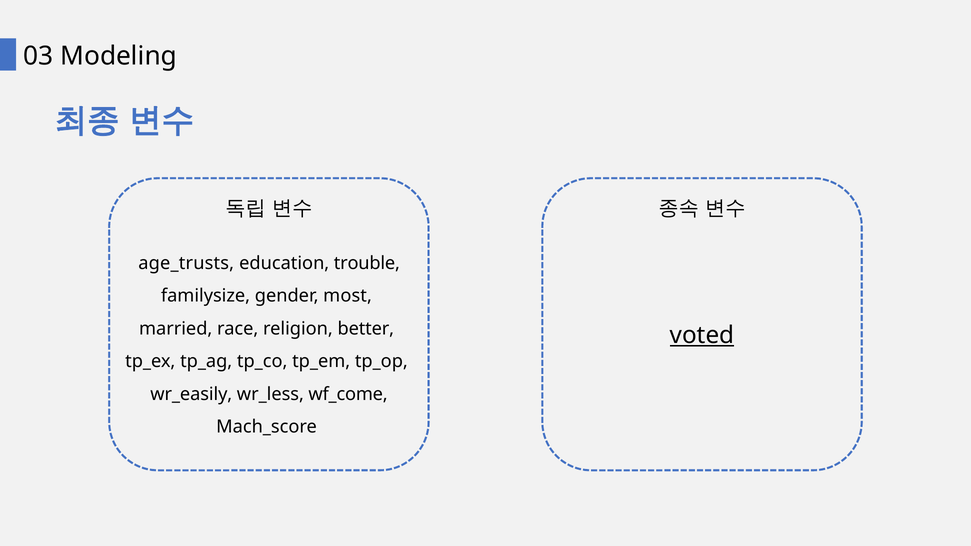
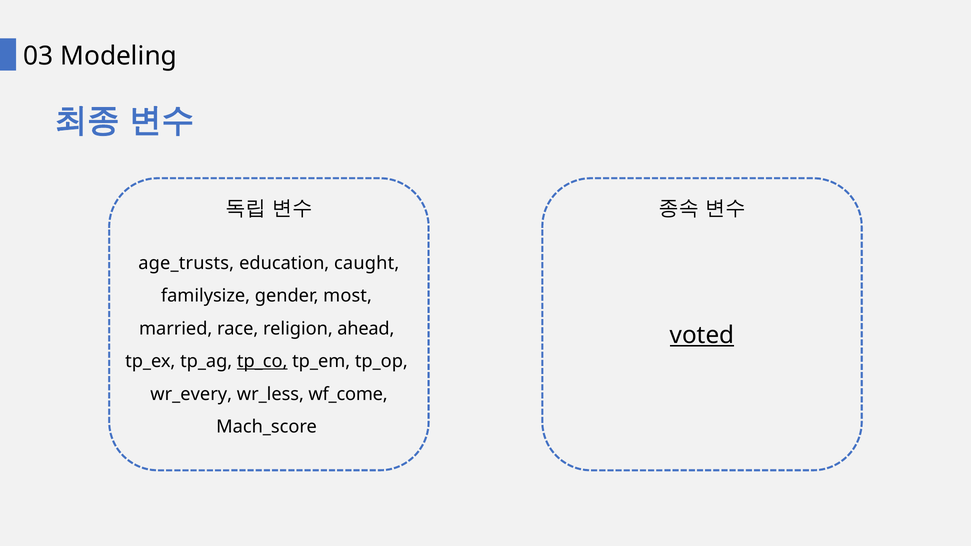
trouble: trouble -> caught (367, 263)
better: better -> ahead (366, 329)
tp_co underline: none -> present (262, 361)
wr_easily: wr_easily -> wr_every (191, 394)
